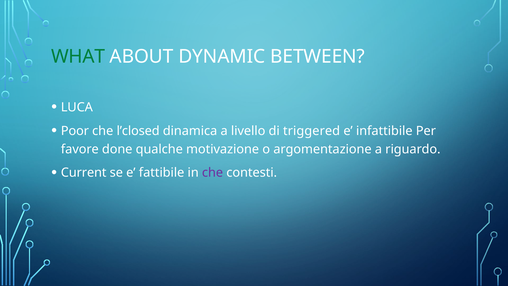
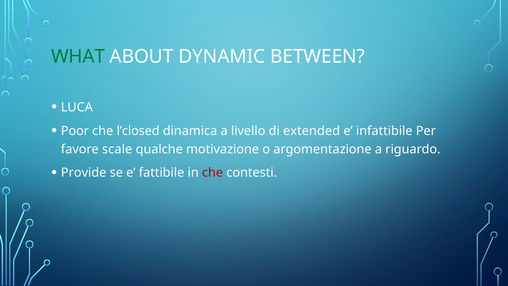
triggered: triggered -> extended (312, 131)
done: done -> scale (117, 149)
Current: Current -> Provide (84, 173)
che colour: purple -> red (213, 173)
